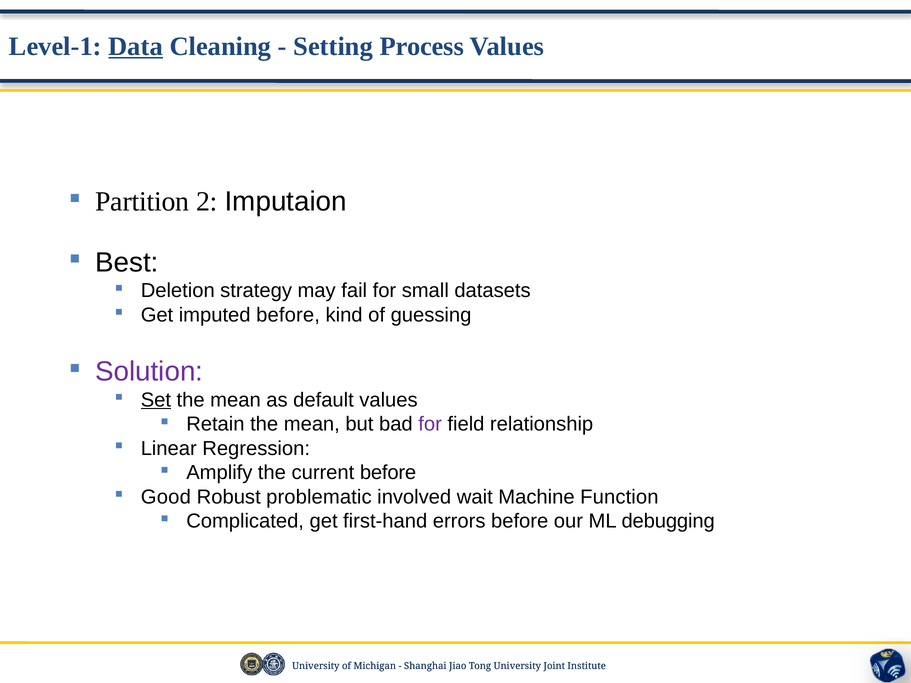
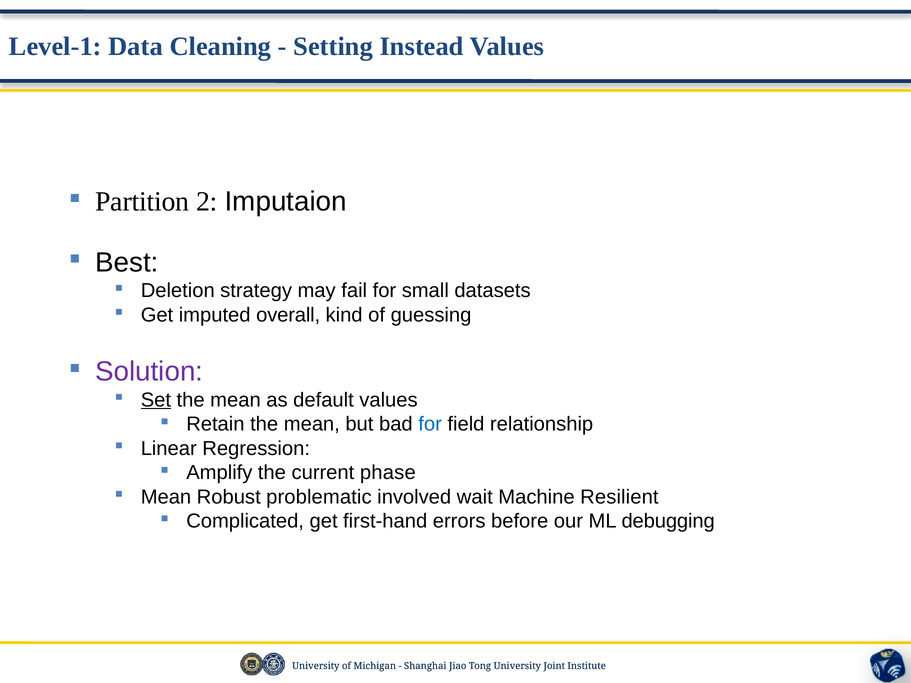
Data underline: present -> none (136, 46)
Process: Process -> Instead (422, 46)
imputed before: before -> overall (288, 315)
for colour: purple -> blue (430, 424)
current before: before -> phase (388, 473)
Good: Good -> Mean (166, 497)
Function: Function -> Resilient (619, 497)
